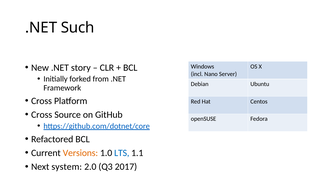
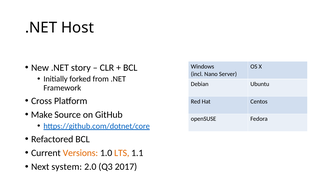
Such: Such -> Host (78, 28)
Cross: Cross -> Make (42, 114)
LTS colour: blue -> orange (122, 153)
